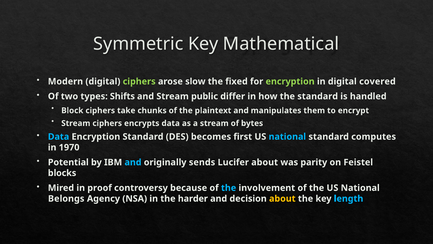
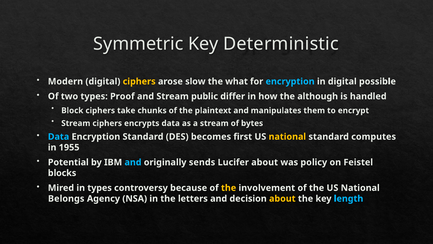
Mathematical: Mathematical -> Deterministic (281, 44)
ciphers colour: light green -> yellow (139, 81)
fixed: fixed -> what (237, 81)
encryption colour: light green -> light blue (290, 81)
covered: covered -> possible (377, 81)
Shifts: Shifts -> Proof (122, 96)
the standard: standard -> although (318, 96)
national colour: light blue -> yellow (287, 136)
1970: 1970 -> 1955 (69, 147)
parity: parity -> policy (314, 162)
in proof: proof -> types (100, 188)
the colour: light blue -> yellow (229, 188)
harder: harder -> letters (193, 198)
